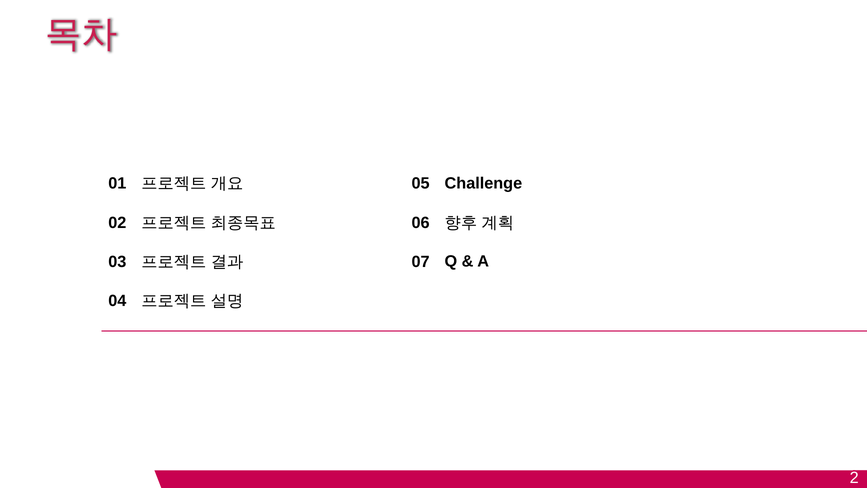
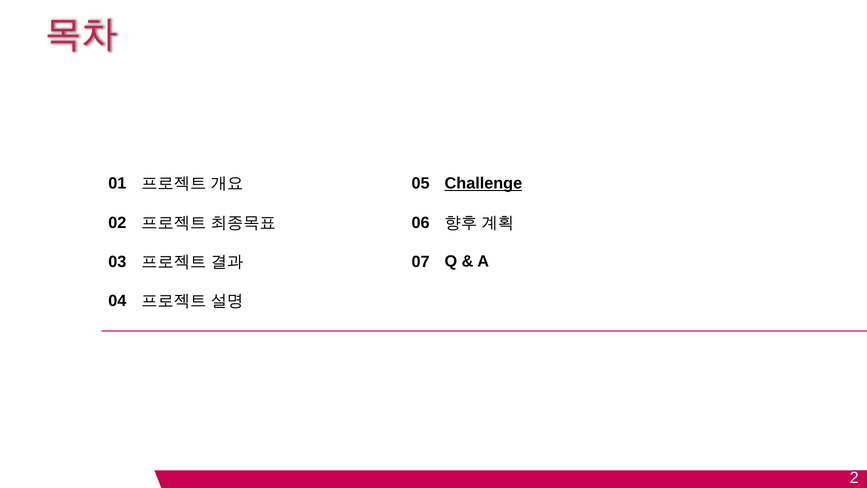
Challenge underline: none -> present (483, 183)
